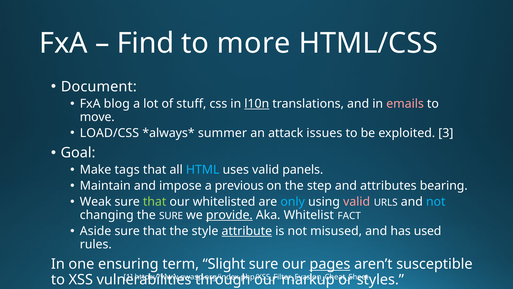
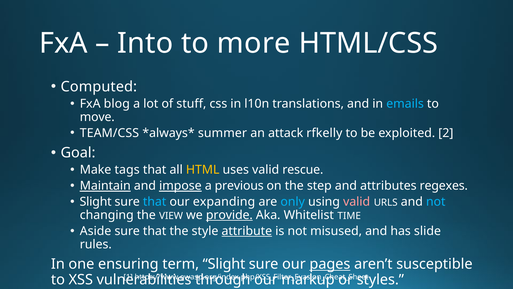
Find: Find -> Into (145, 43)
Document: Document -> Computed (99, 86)
l10n underline: present -> none (257, 104)
emails colour: pink -> light blue (405, 104)
LOAD/CSS: LOAD/CSS -> TEAM/CSS (109, 133)
issues: issues -> rfkelly (324, 133)
3: 3 -> 2 (446, 133)
HTML colour: light blue -> yellow (203, 170)
panels: panels -> rescue (303, 170)
Maintain underline: none -> present (105, 186)
impose underline: none -> present (180, 186)
bearing: bearing -> regexes (444, 186)
Weak: Weak -> Slight (96, 202)
that colour: light green -> light blue (155, 202)
whitelisted: whitelisted -> expanding (224, 202)
the SURE: SURE -> VIEW (171, 216)
FACT: FACT -> TIME (349, 216)
used: used -> slide (427, 231)
